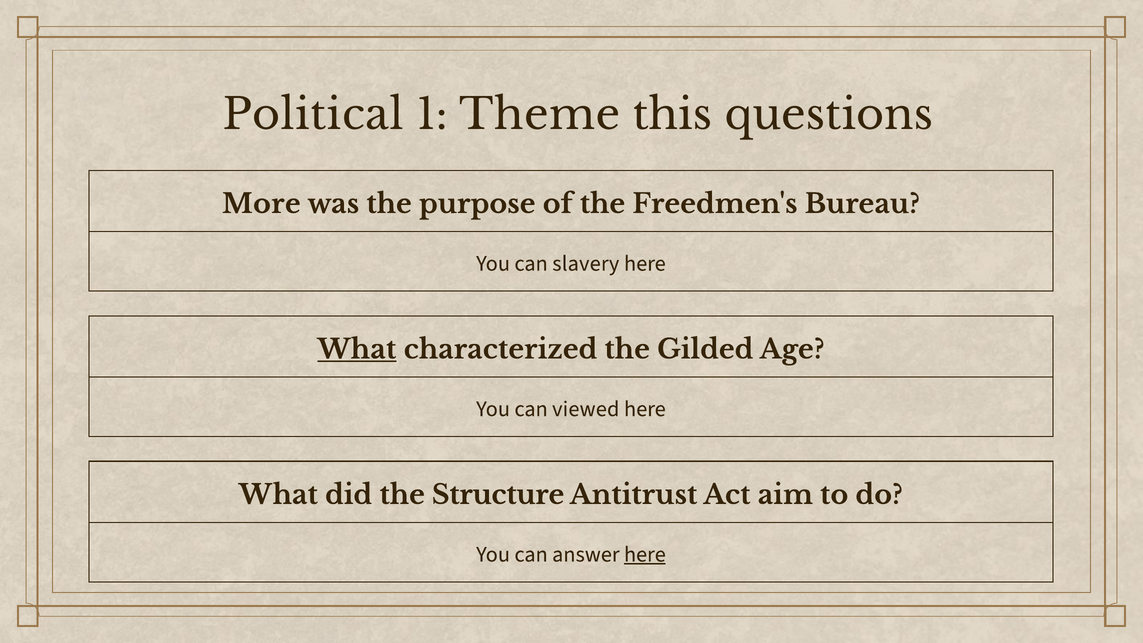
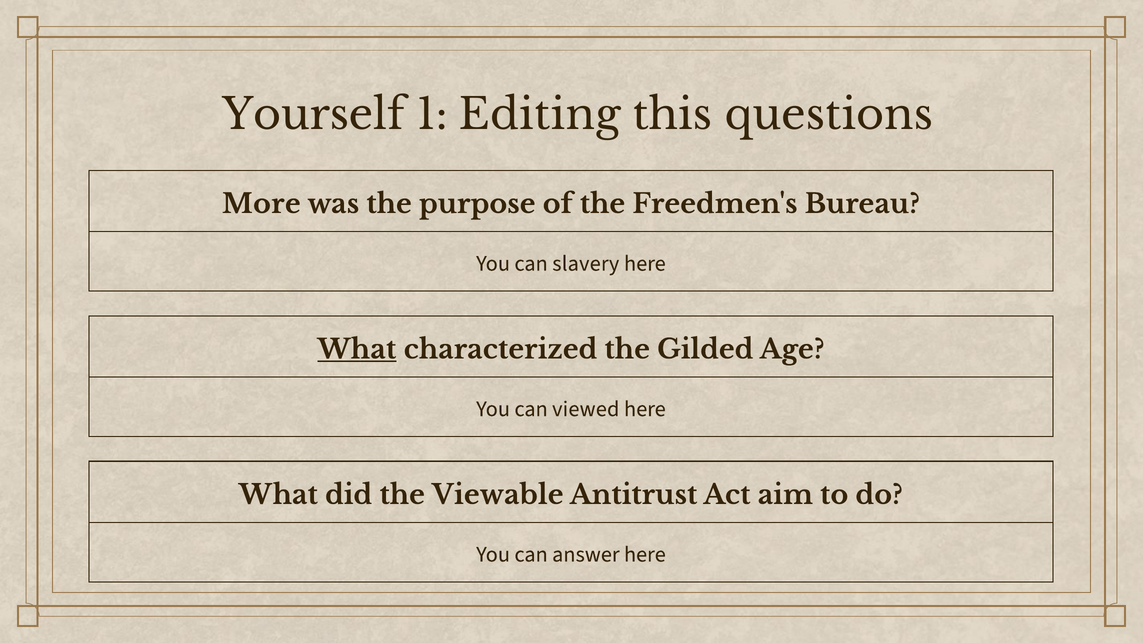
Political: Political -> Yourself (313, 115)
Theme: Theme -> Editing (540, 115)
Structure: Structure -> Viewable (498, 495)
here underline: present -> none (645, 554)
